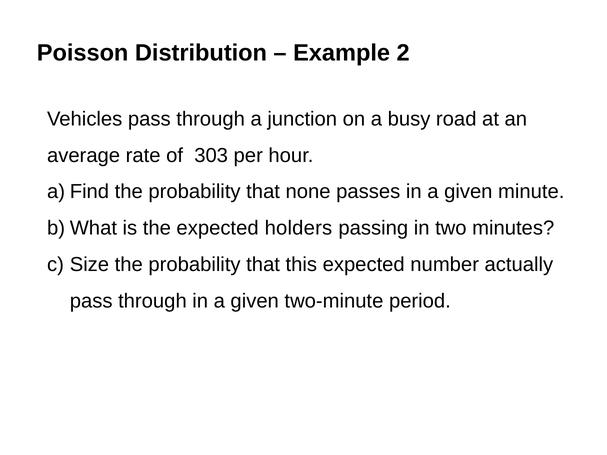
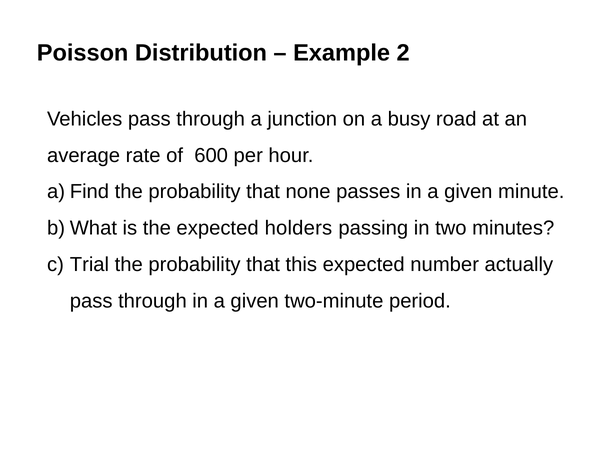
303: 303 -> 600 (211, 155)
Size: Size -> Trial (89, 265)
